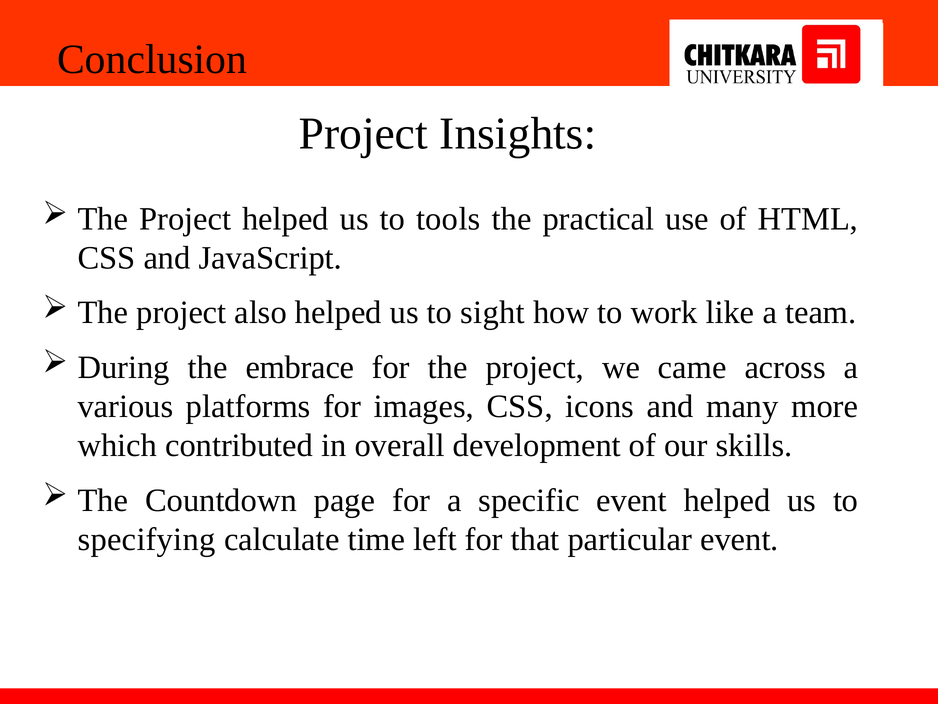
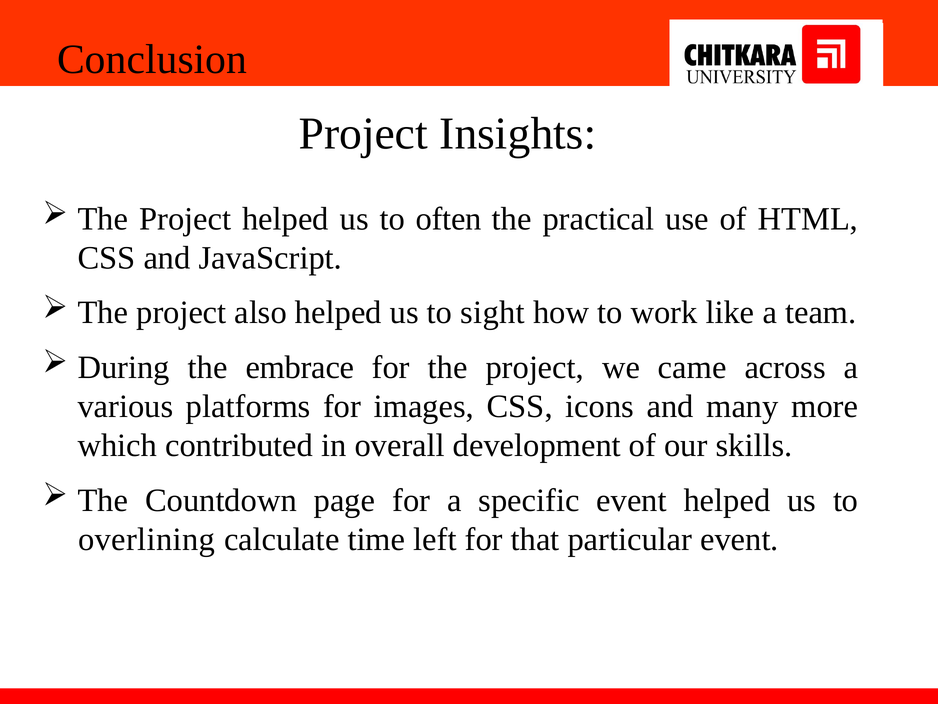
tools: tools -> often (449, 219)
specifying: specifying -> overlining (147, 539)
